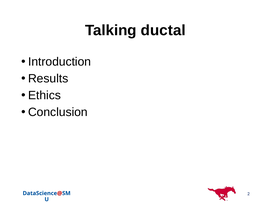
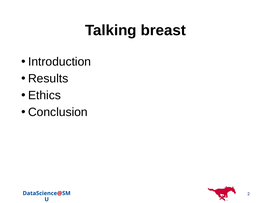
ductal: ductal -> breast (163, 30)
